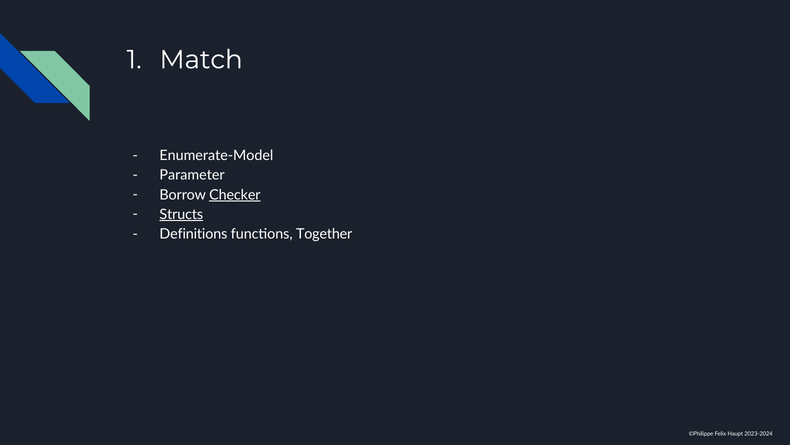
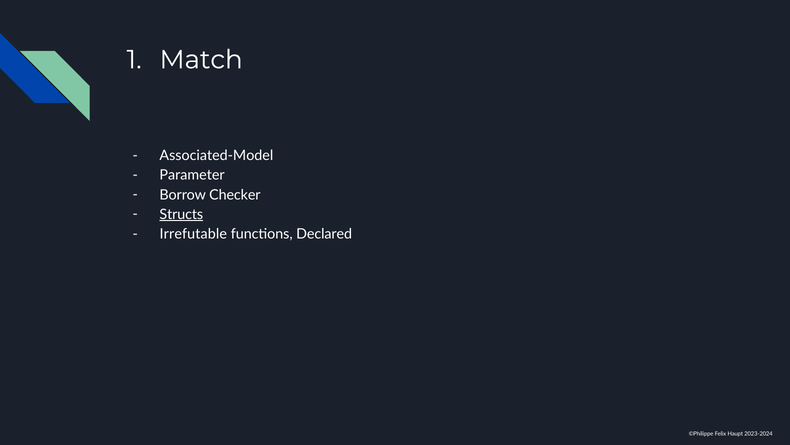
Enumerate-Model: Enumerate-Model -> Associated-Model (216, 155)
Checker underline: present -> none (235, 195)
Definitions: Definitions -> Irrefutable (193, 234)
Together: Together -> Declared (324, 234)
